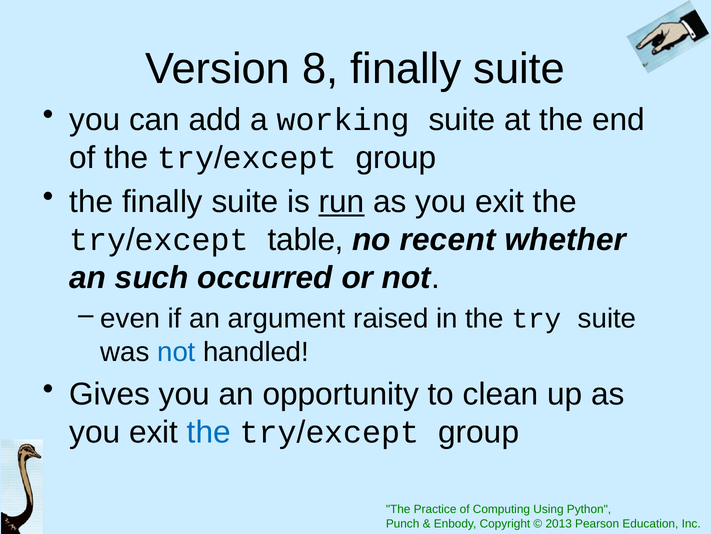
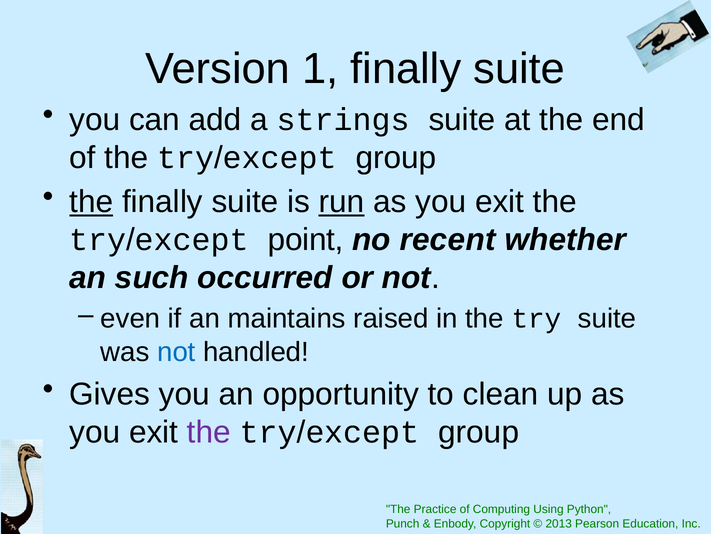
8: 8 -> 1 (320, 69)
working: working -> strings (343, 120)
the underline: none -> present (91, 202)
table: table -> point (306, 240)
argument: argument -> maintains (287, 318)
the colour: blue -> purple (209, 432)
